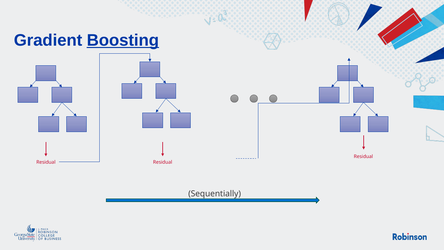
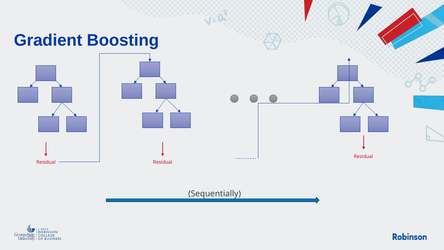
Boosting underline: present -> none (123, 40)
